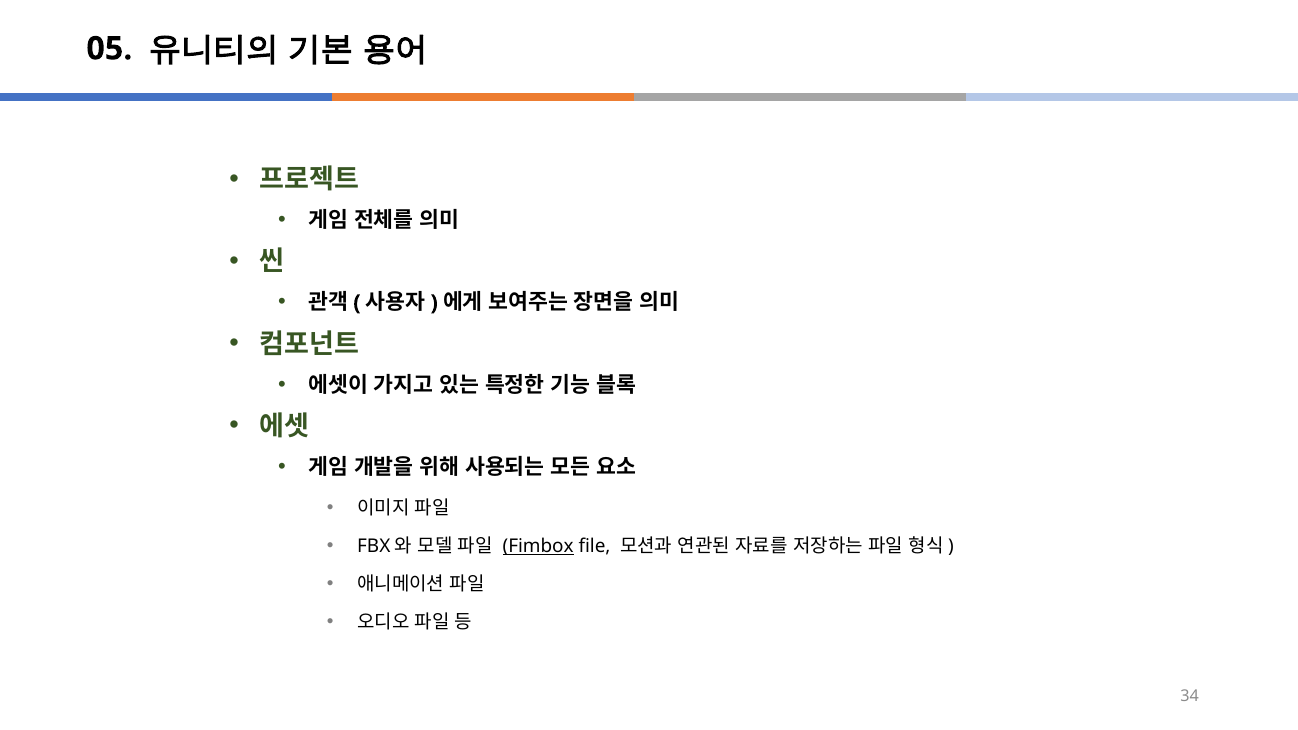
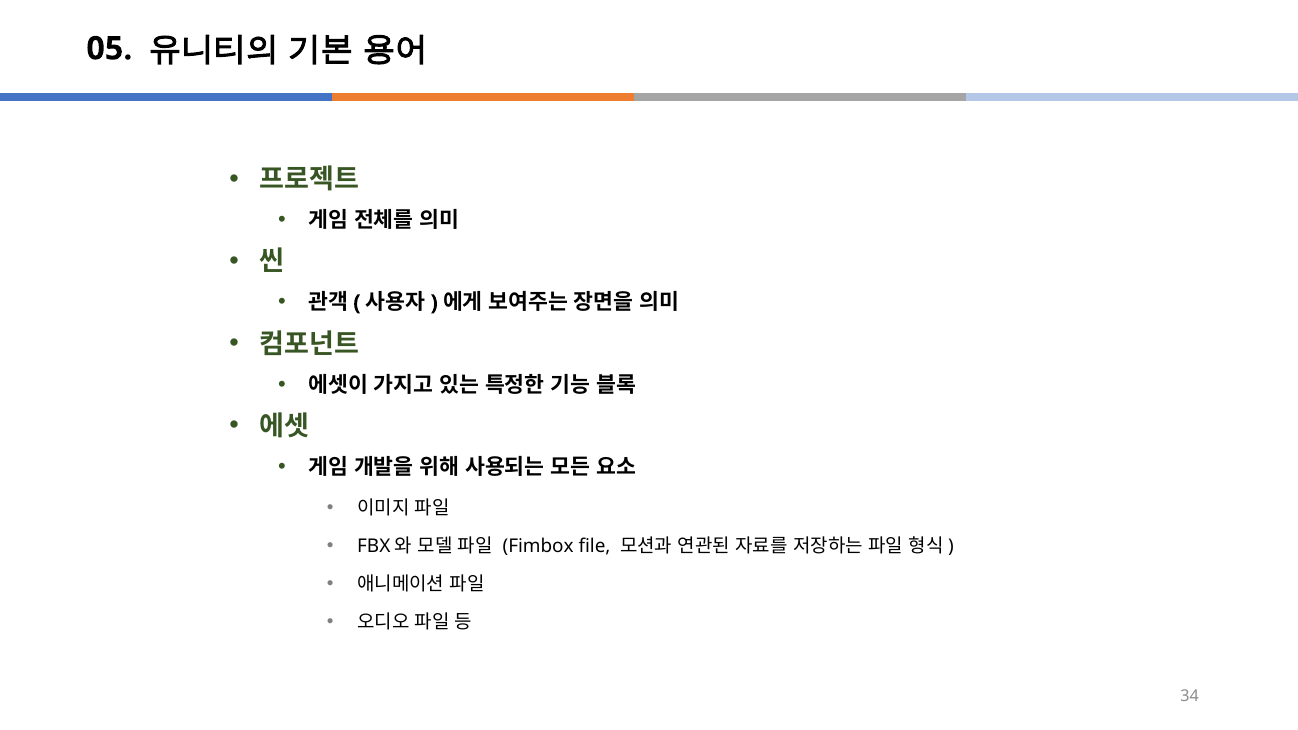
Fimbox underline: present -> none (538, 546)
